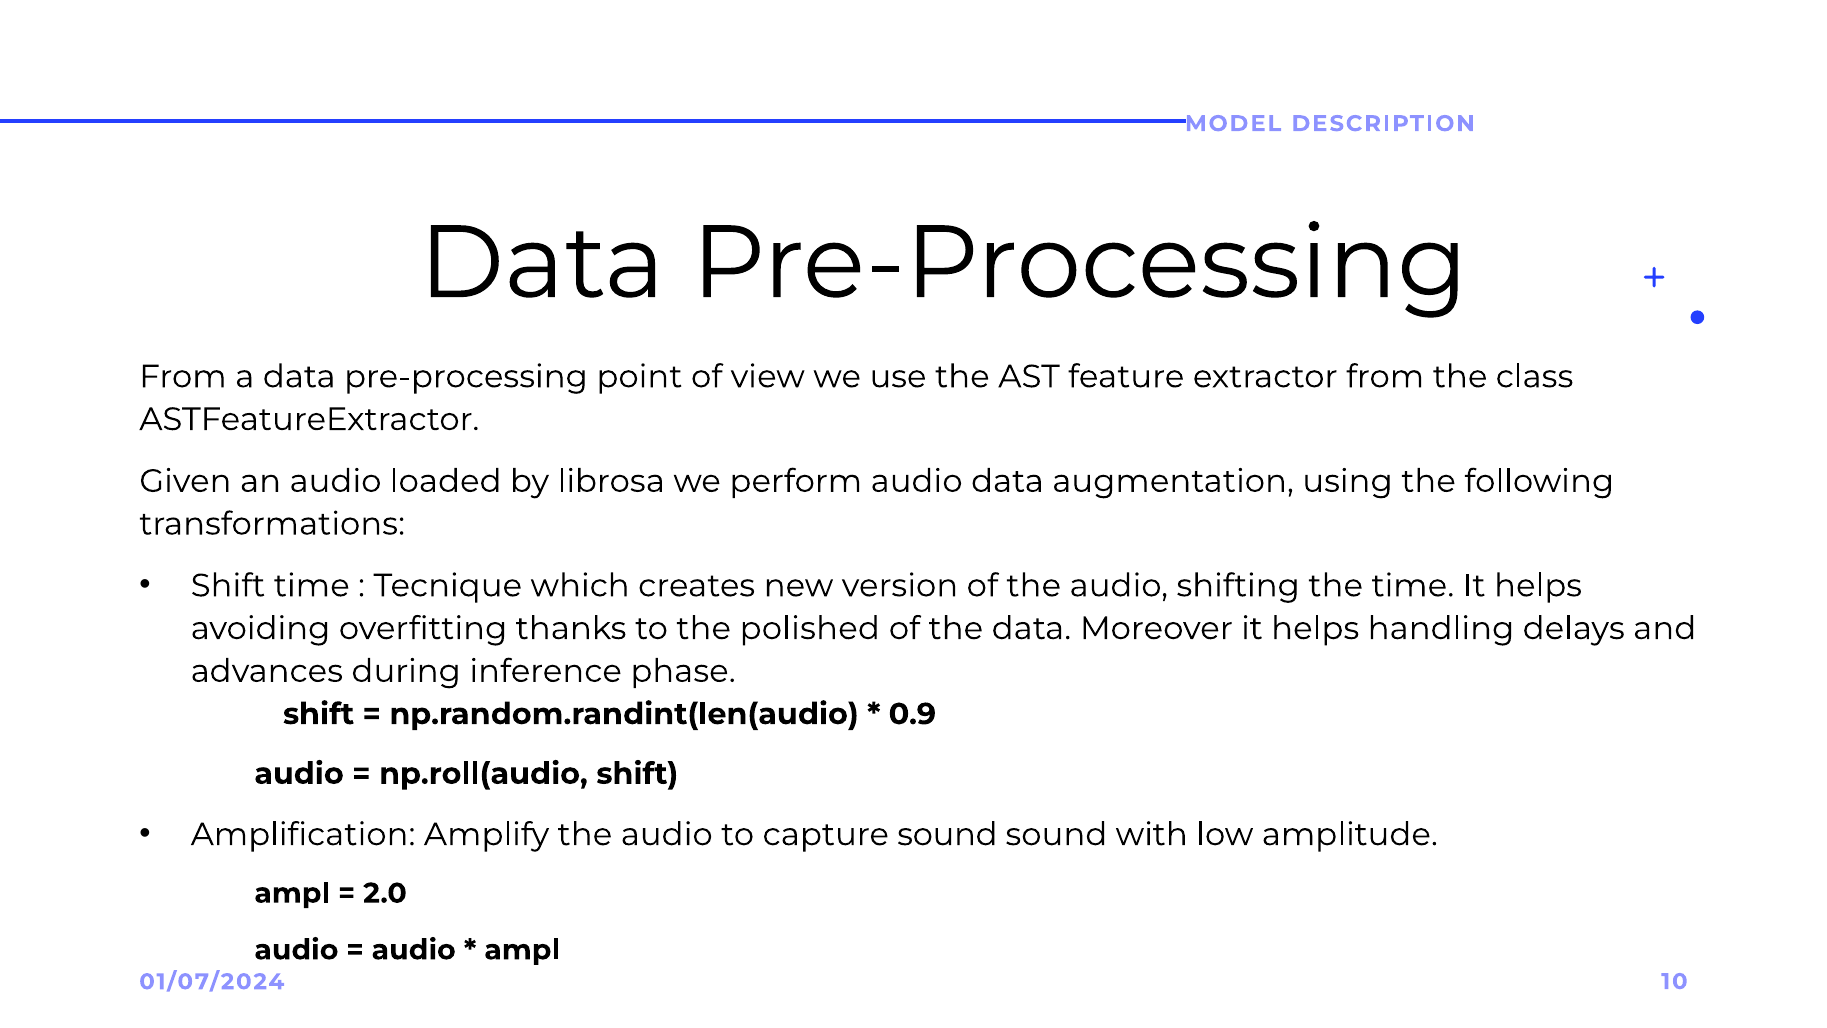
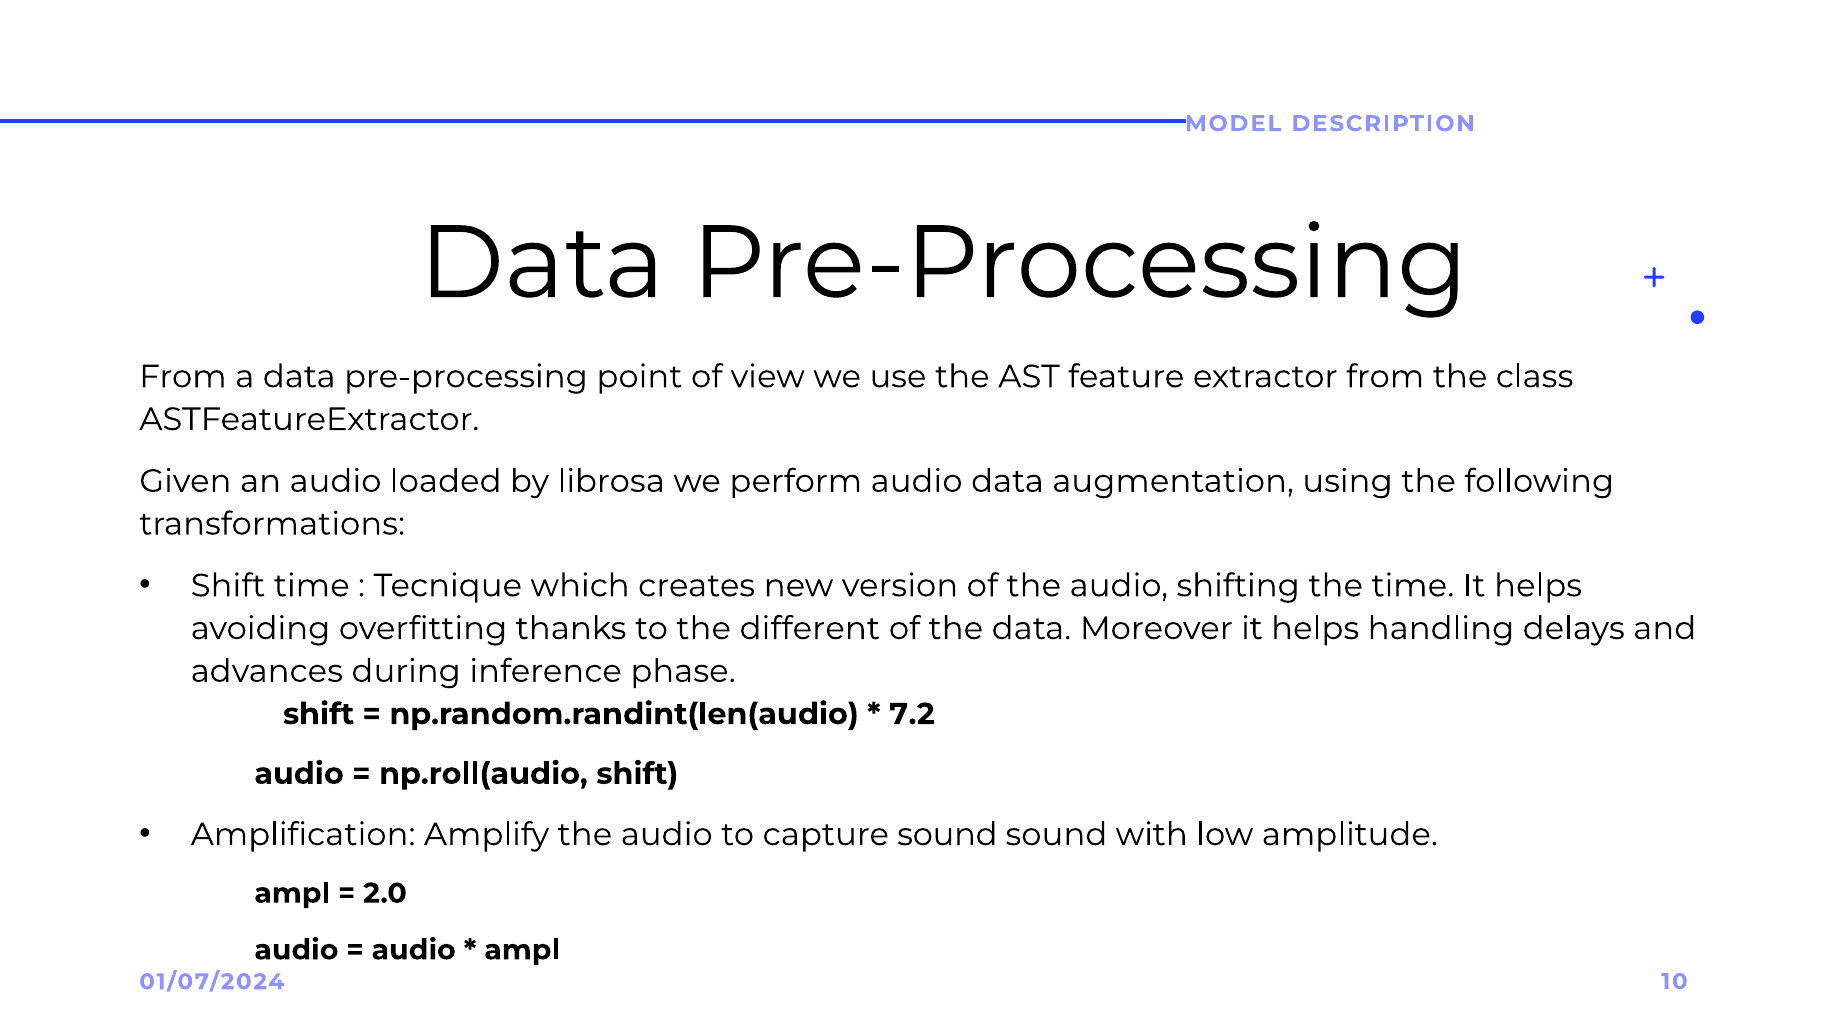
polished: polished -> different (810, 628)
0.9: 0.9 -> 7.2 (912, 714)
